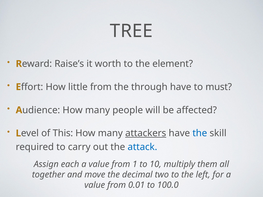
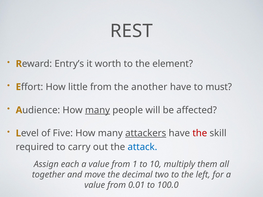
TREE: TREE -> REST (131, 31)
Raise’s: Raise’s -> Entry’s (69, 64)
through: through -> another (149, 87)
many underline: none -> present (98, 110)
This: This -> Five (63, 133)
the colour: blue -> red (200, 133)
